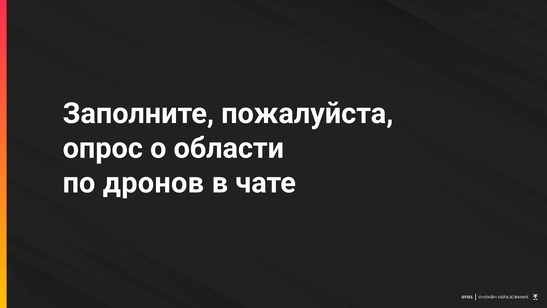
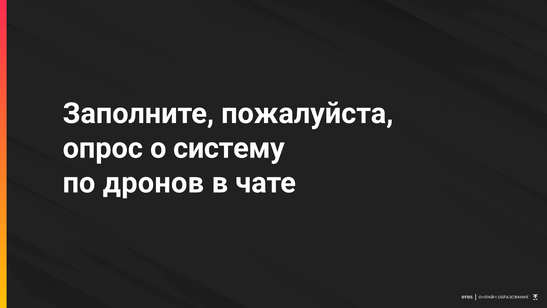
области: области -> систему (229, 148)
